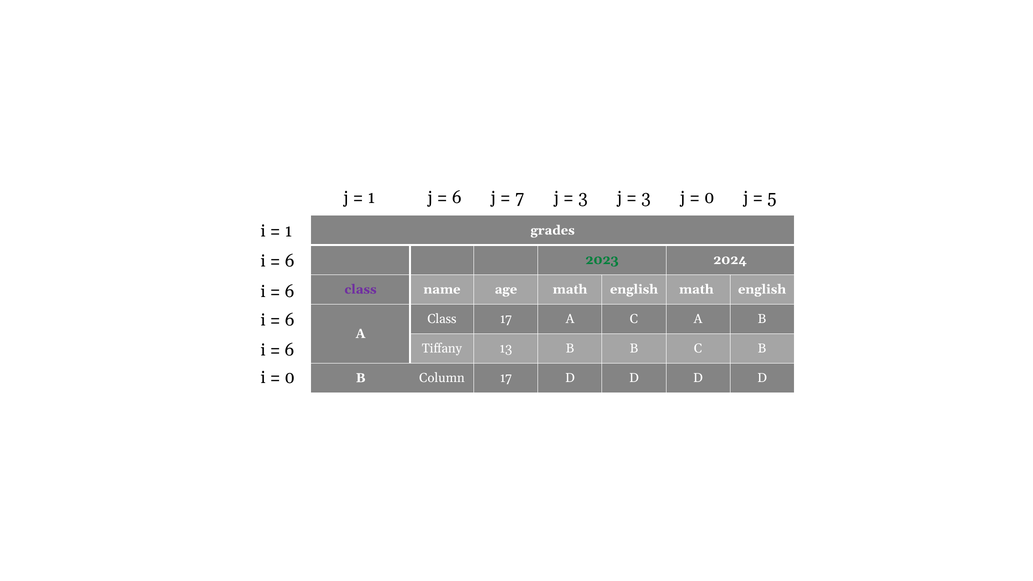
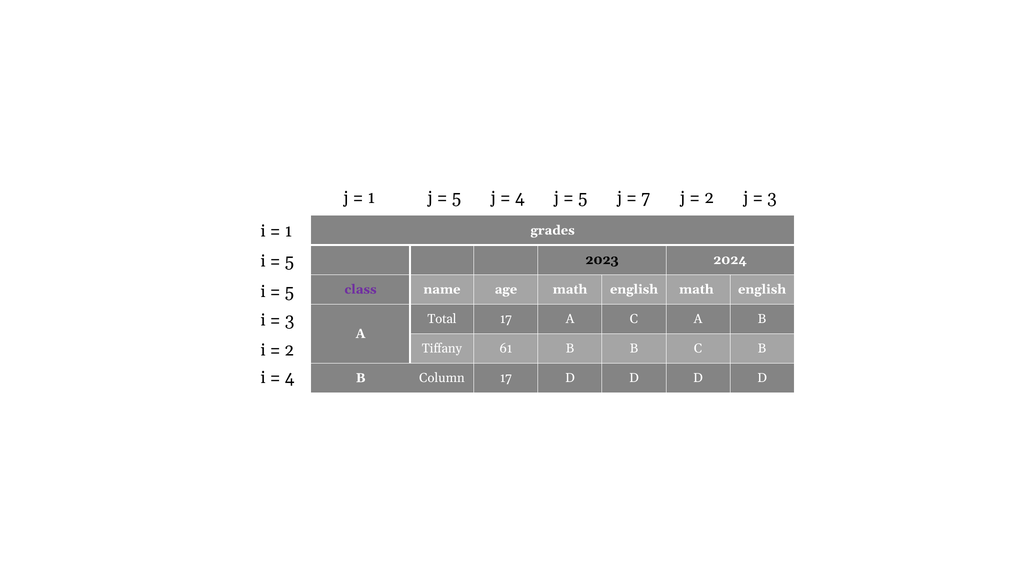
6: 6 -> 5 (457, 197)
7: 7 -> 4 (520, 197)
3: 3 -> 5 (583, 197)
3: 3 -> 7 (646, 197)
0: 0 -> 2 (709, 197)
5: 5 -> 3 (772, 197)
2023 colour: green -> black (602, 260)
6: 6 -> 5 (289, 261)
6: 6 -> 5 (289, 292)
Class: Class -> Total (442, 319)
6: 6 -> 3 (290, 320)
13: 13 -> 61 (506, 348)
6: 6 -> 2 (289, 350)
0: 0 -> 4 (290, 378)
